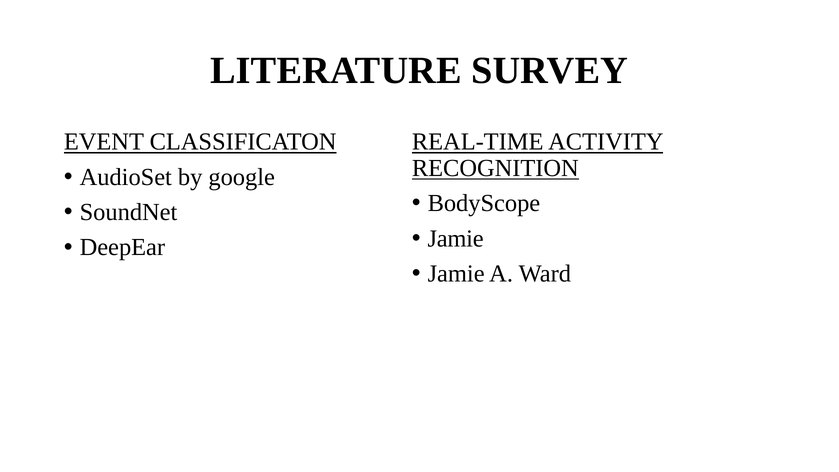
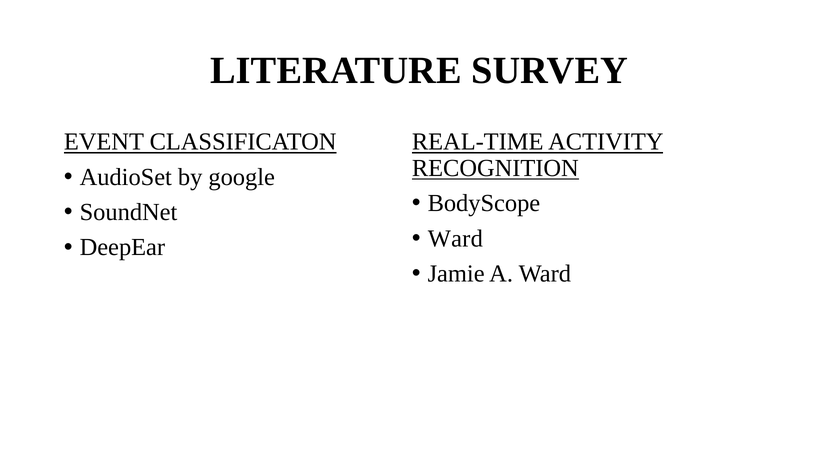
Jamie: Jamie -> Ward (455, 238)
